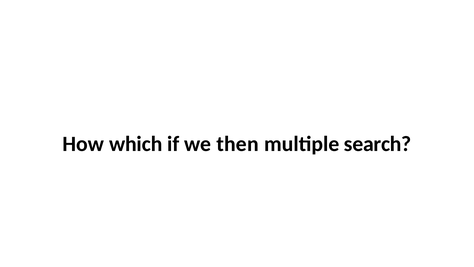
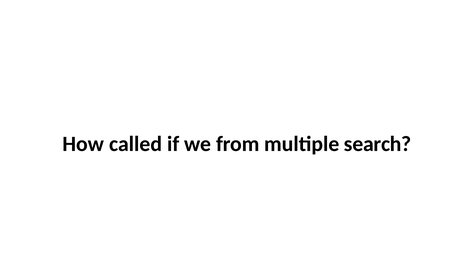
which: which -> called (136, 144)
then: then -> from (238, 144)
